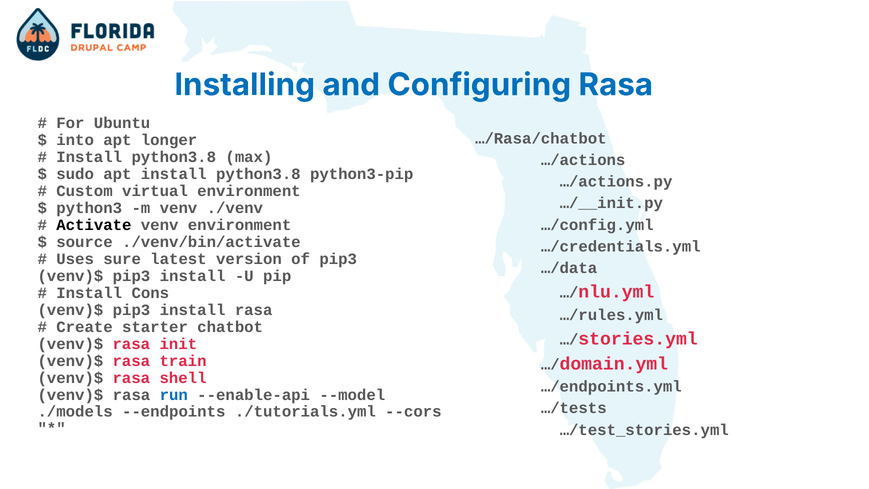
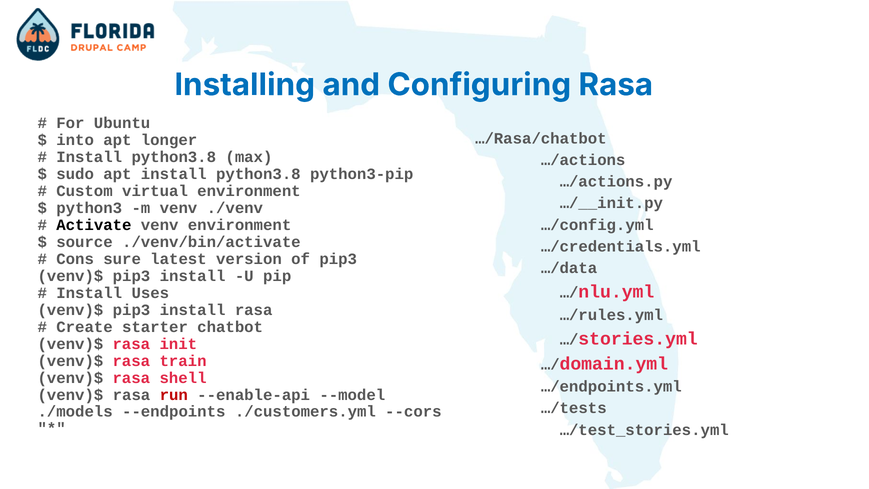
Uses: Uses -> Cons (75, 259)
Cons: Cons -> Uses (150, 293)
run colour: blue -> red (174, 395)
./tutorials.yml: ./tutorials.yml -> ./customers.yml (305, 412)
